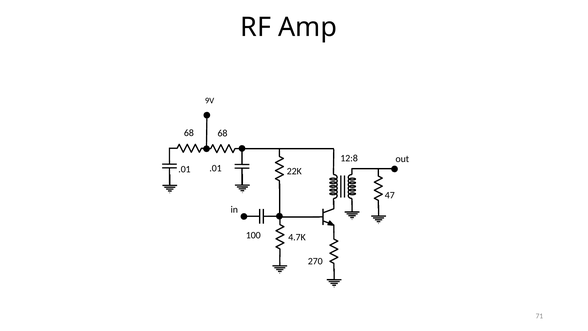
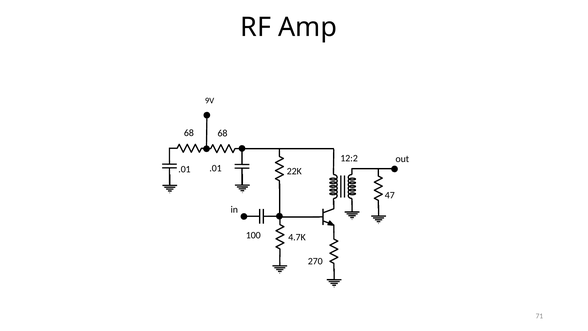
12:8: 12:8 -> 12:2 (349, 158)
